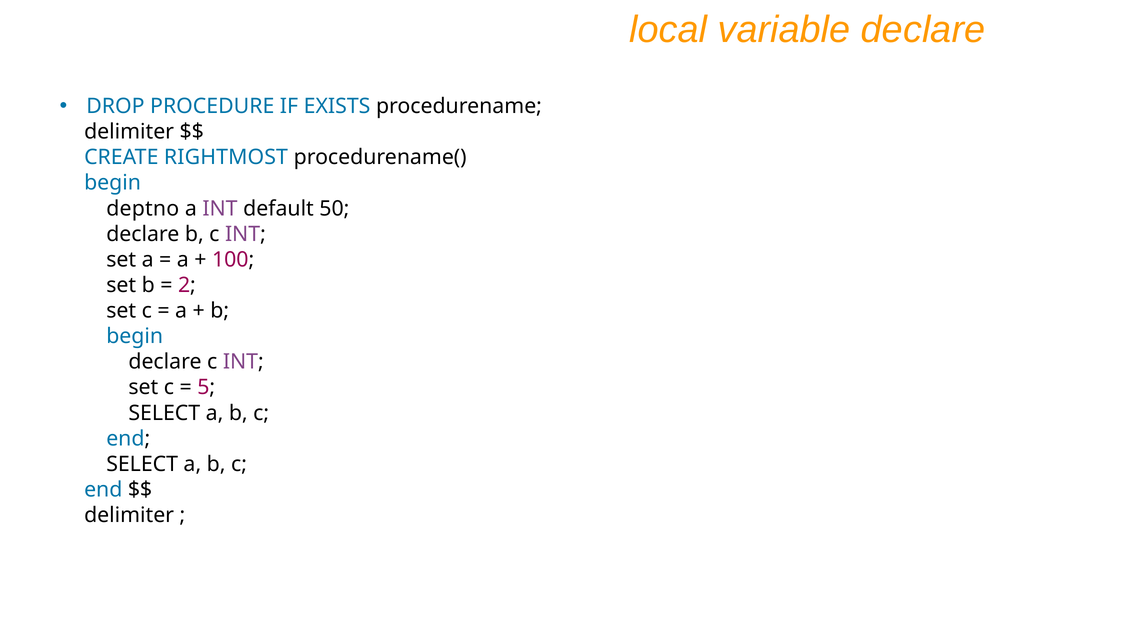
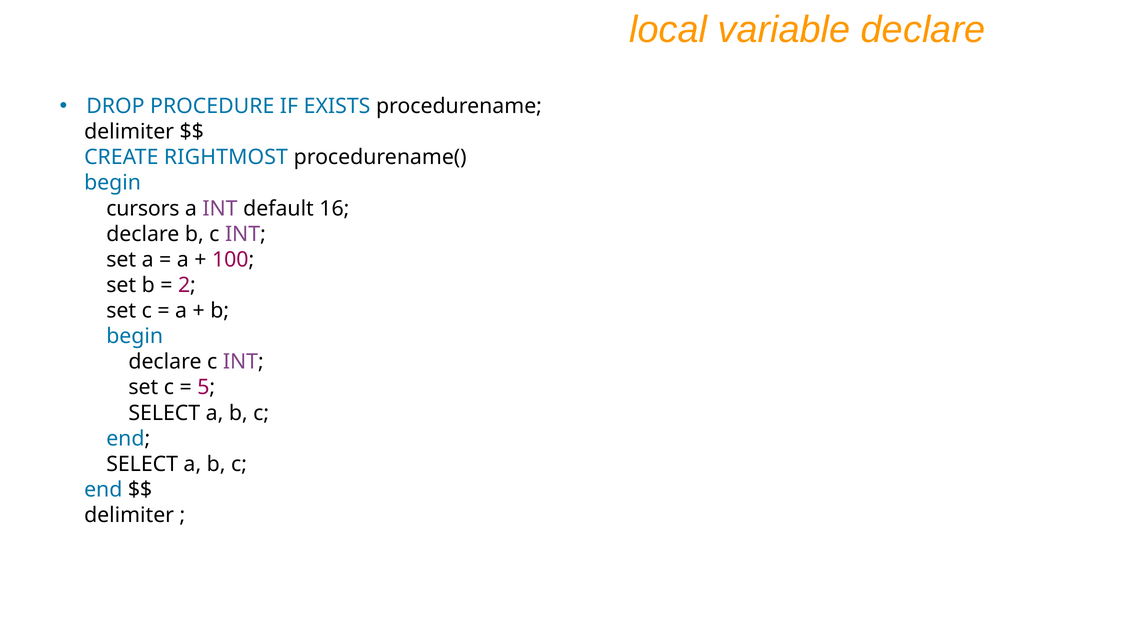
deptno: deptno -> cursors (143, 209)
50: 50 -> 16 (334, 209)
